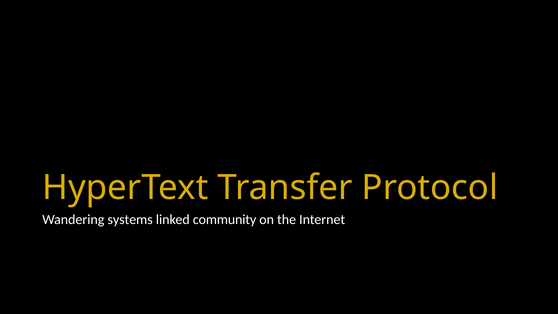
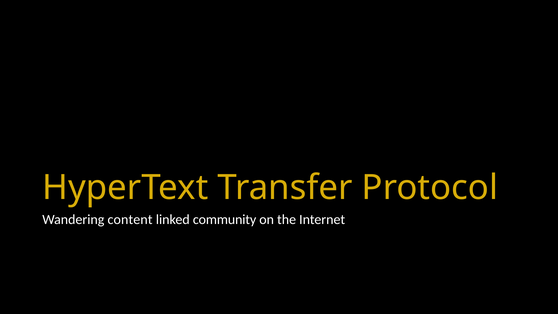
systems: systems -> content (130, 220)
